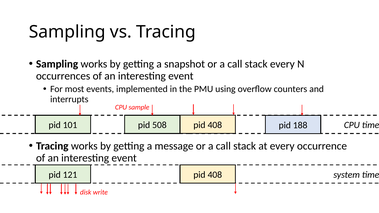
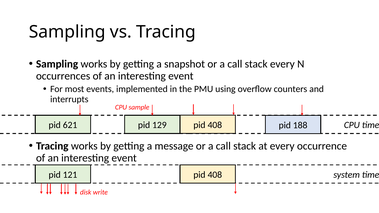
101: 101 -> 621 (70, 125)
508: 508 -> 129 (159, 125)
